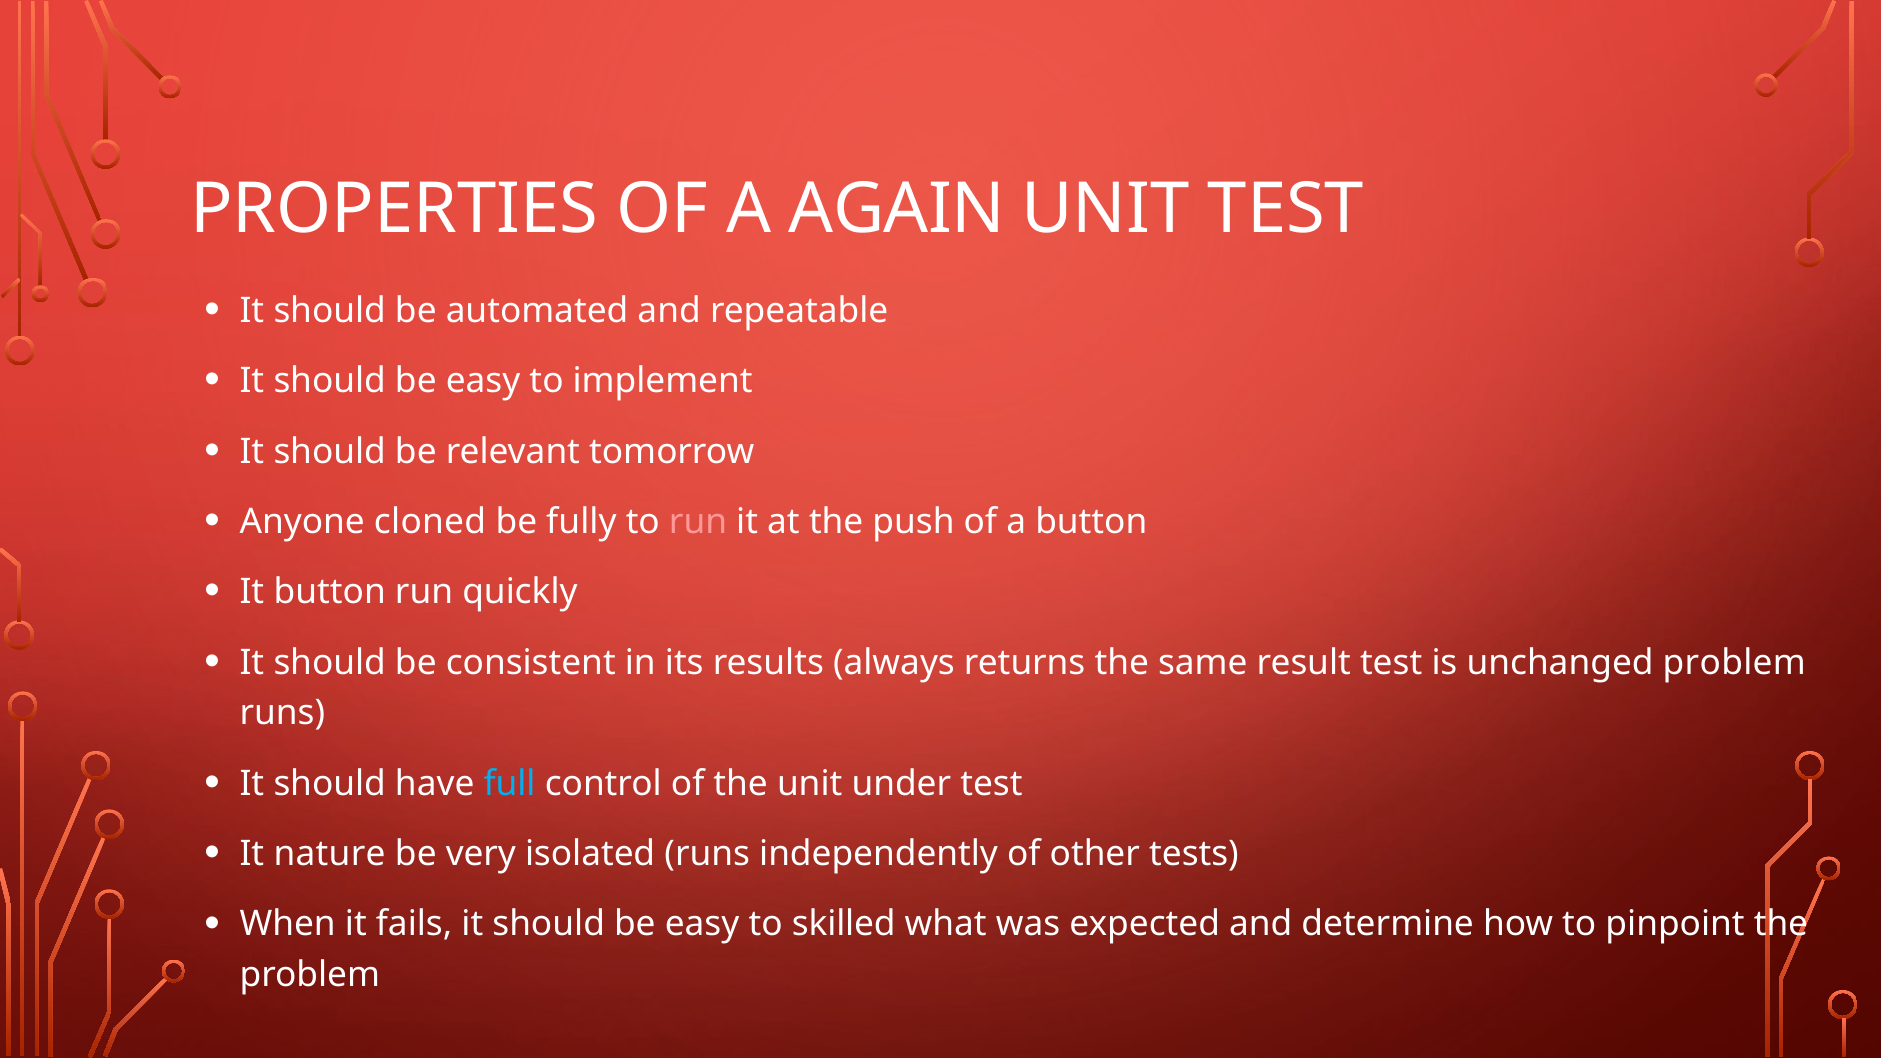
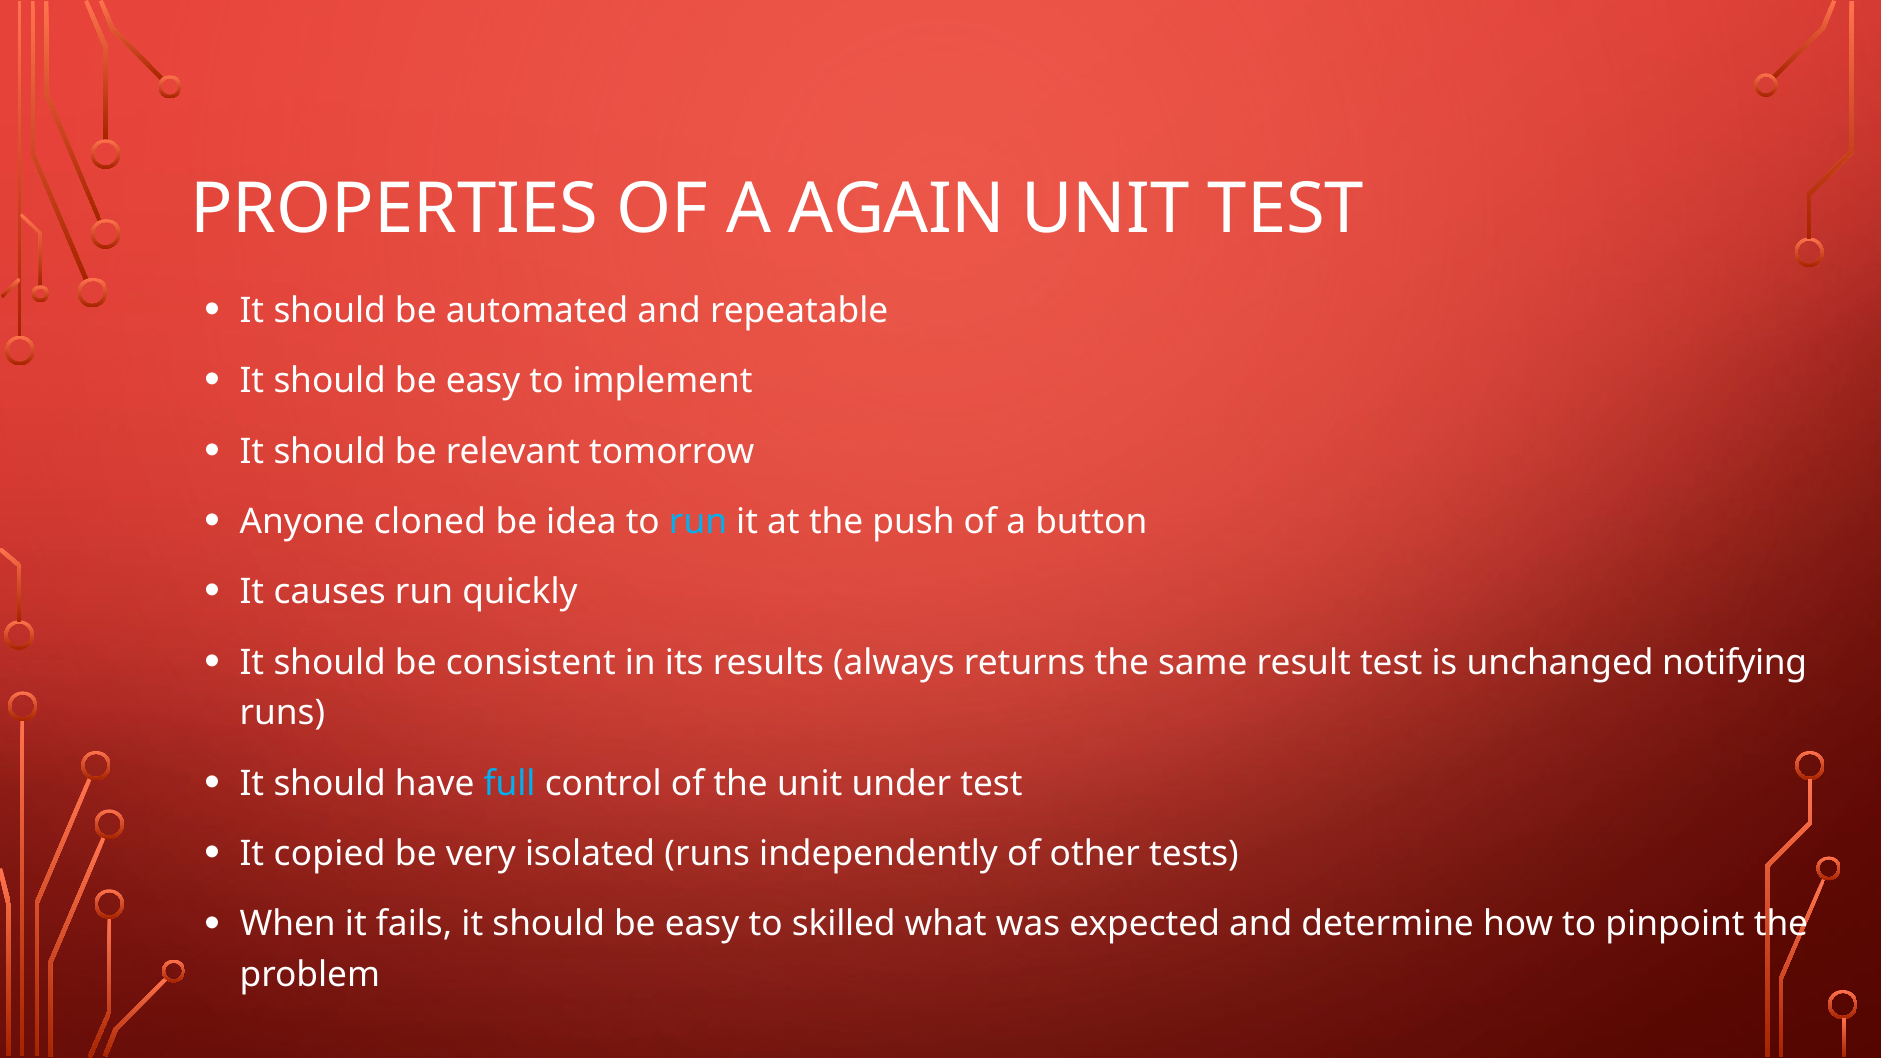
fully: fully -> idea (581, 522)
run colour: pink -> light blue (698, 522)
It button: button -> causes (330, 592)
unchanged problem: problem -> notifying (1735, 663)
nature: nature -> copied (330, 854)
